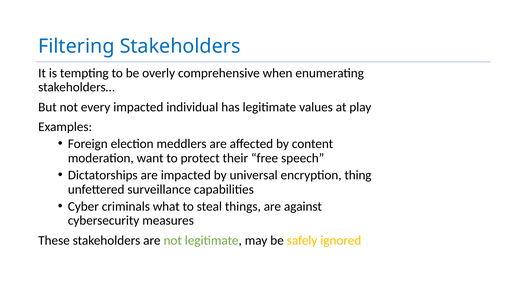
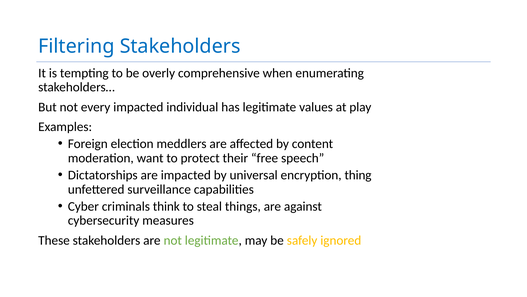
what: what -> think (166, 206)
